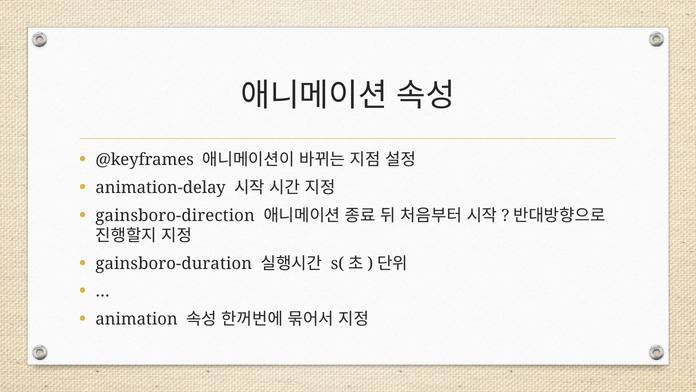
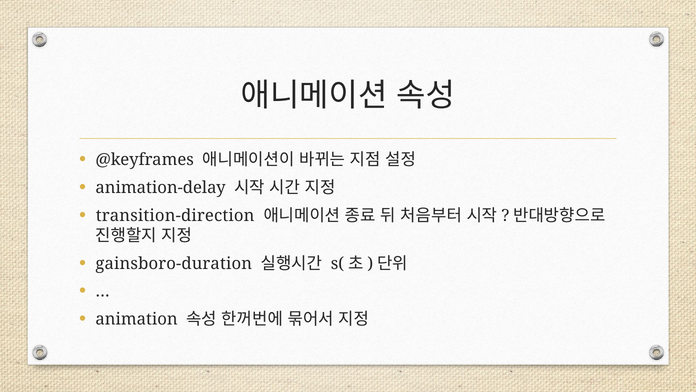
gainsboro-direction: gainsboro-direction -> transition-direction (175, 215)
